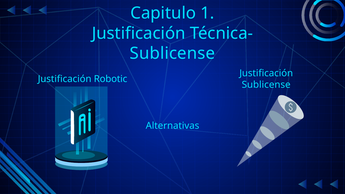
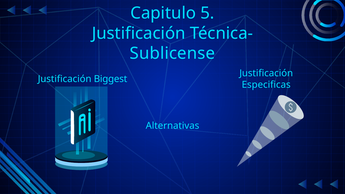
1: 1 -> 5 (207, 13)
Robotic: Robotic -> Biggest (111, 79)
Sublicense: Sublicense -> Especificas (266, 85)
